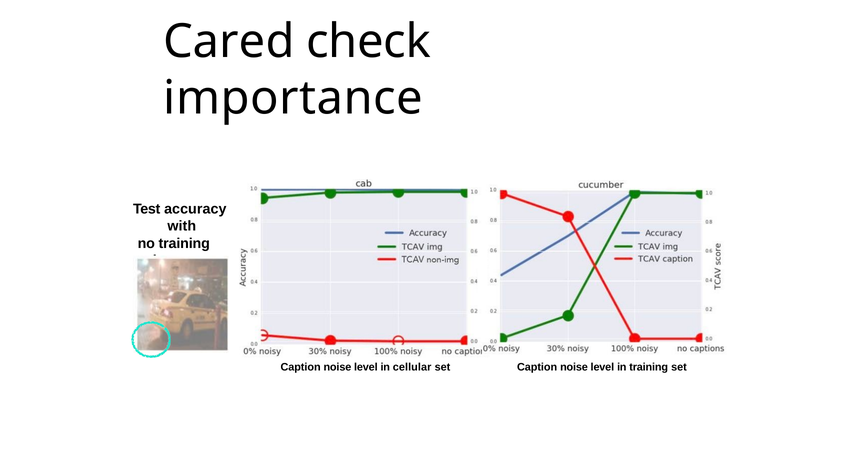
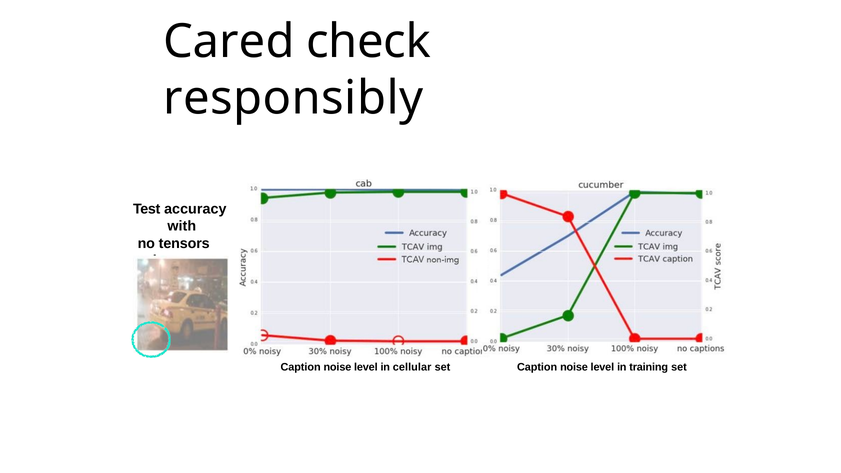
importance: importance -> responsibly (293, 98)
no training: training -> tensors (184, 243)
